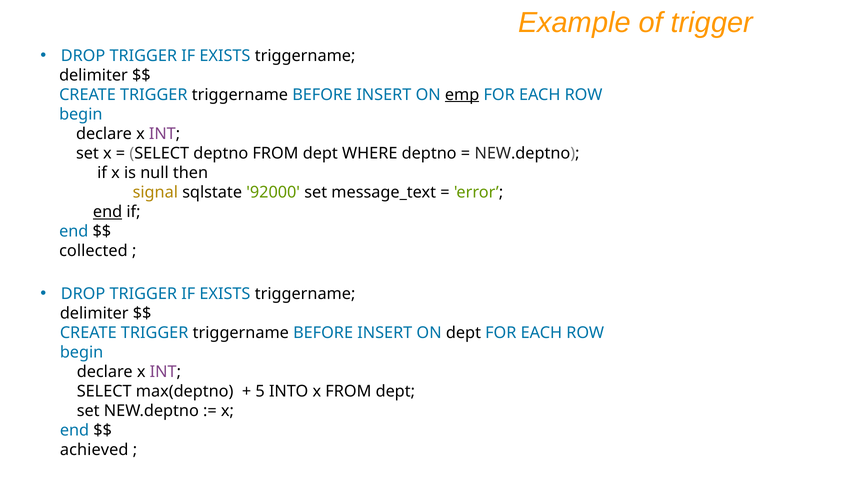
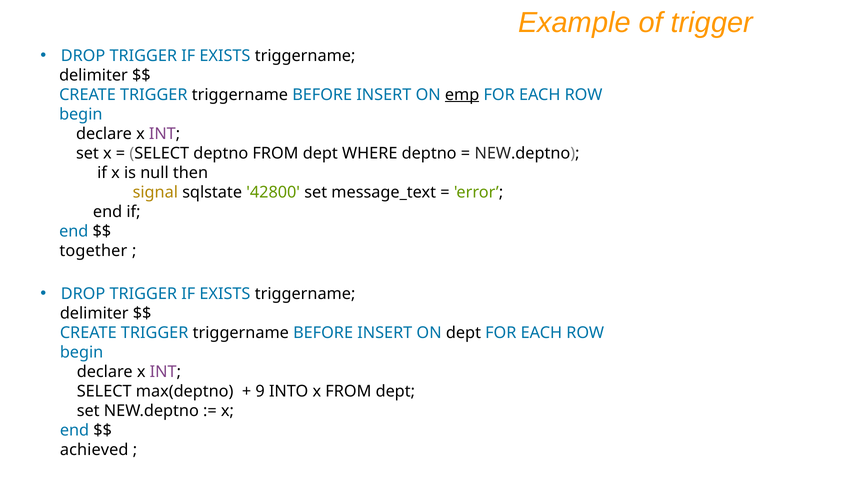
92000: 92000 -> 42800 (273, 192)
end underline: present -> none (108, 212)
collected: collected -> together (93, 251)
5: 5 -> 9 (260, 392)
